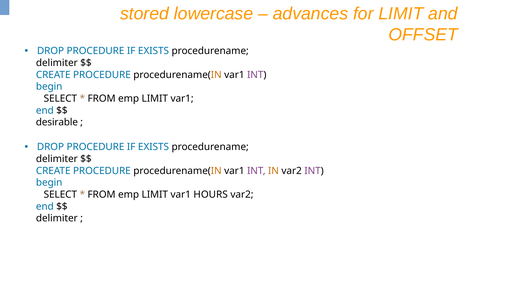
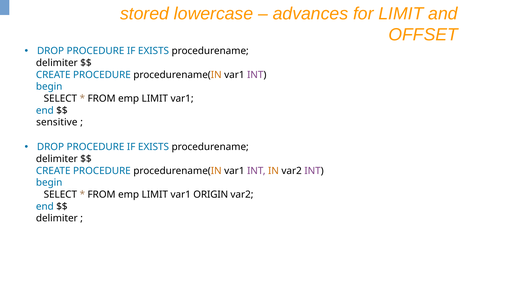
desirable: desirable -> sensitive (57, 122)
HOURS: HOURS -> ORIGIN (211, 195)
